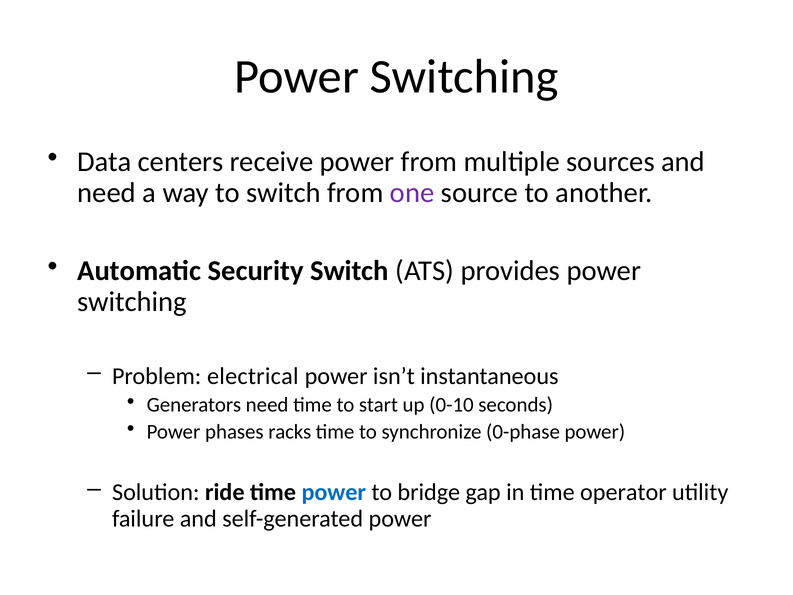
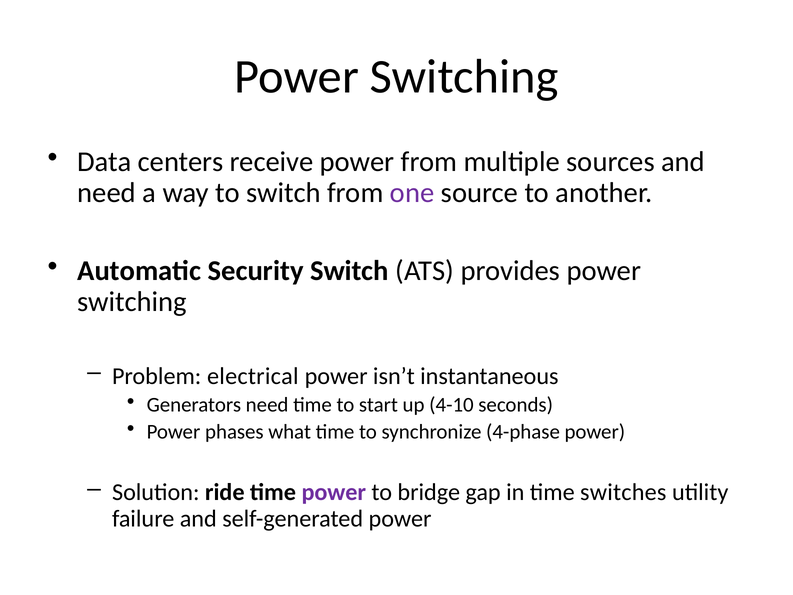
0-10: 0-10 -> 4-10 (451, 405)
racks: racks -> what (290, 432)
0-phase: 0-phase -> 4-phase (523, 432)
power colour: blue -> purple (334, 492)
operator: operator -> switches (623, 492)
